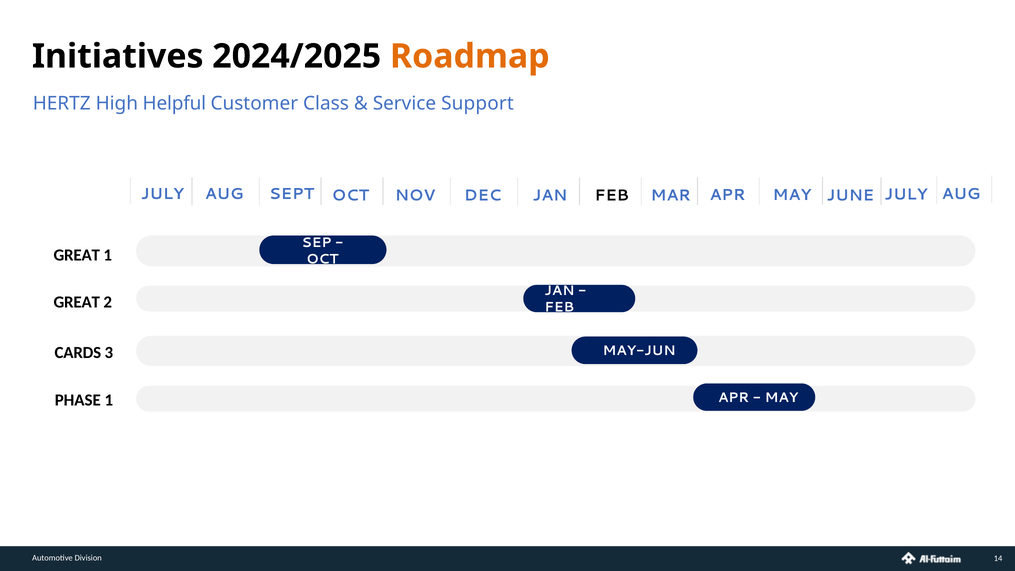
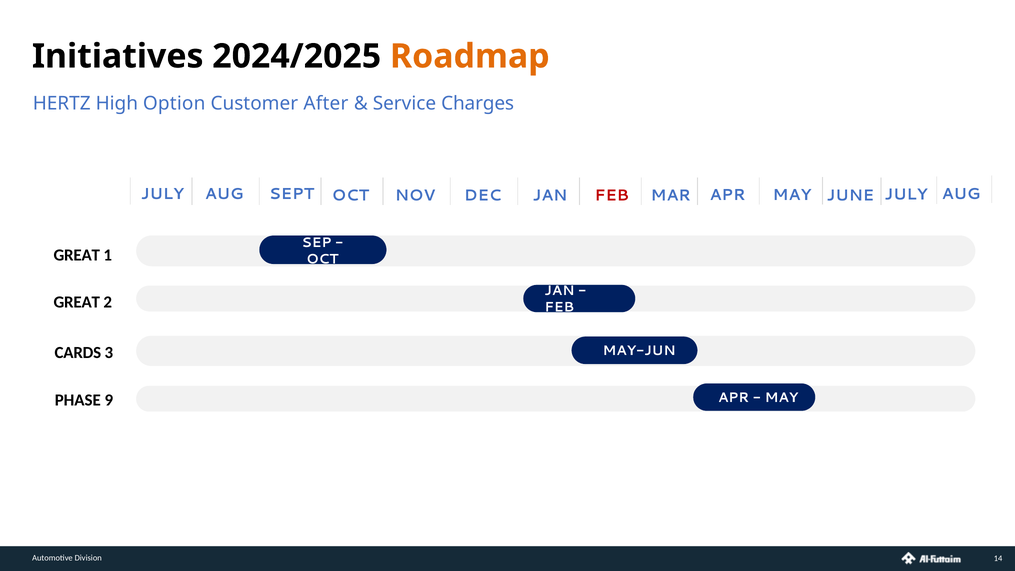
Helpful: Helpful -> Option (174, 103)
Class: Class -> After (326, 103)
Support: Support -> Charges (478, 103)
FEB colour: black -> red (612, 196)
PHASE 1: 1 -> 9 (109, 400)
